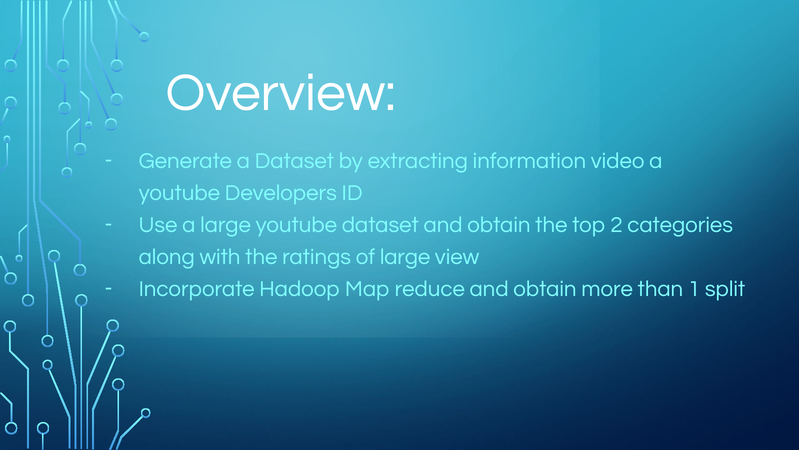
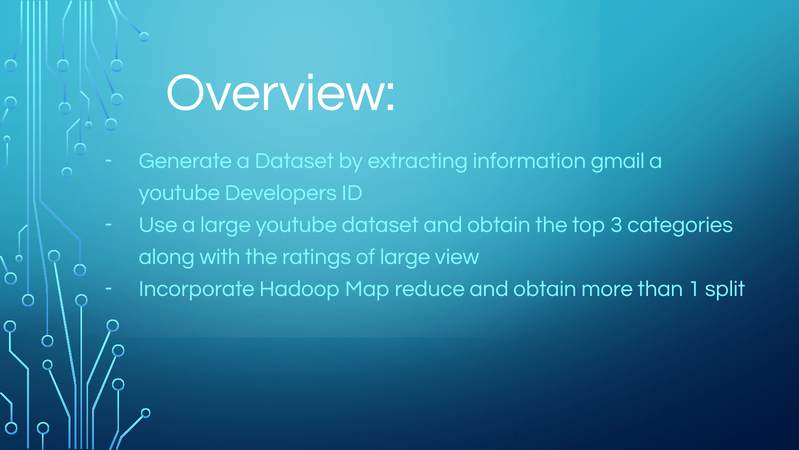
video: video -> gmail (618, 160)
2: 2 -> 3 (616, 224)
